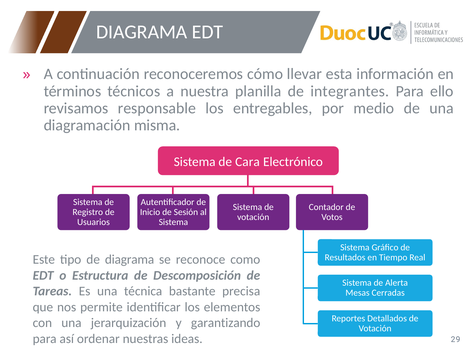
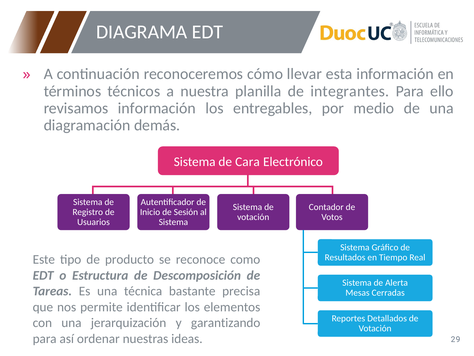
revisamos responsable: responsable -> información (157, 108)
misma: misma -> demás (157, 125)
de diagrama: diagrama -> producto (130, 259)
